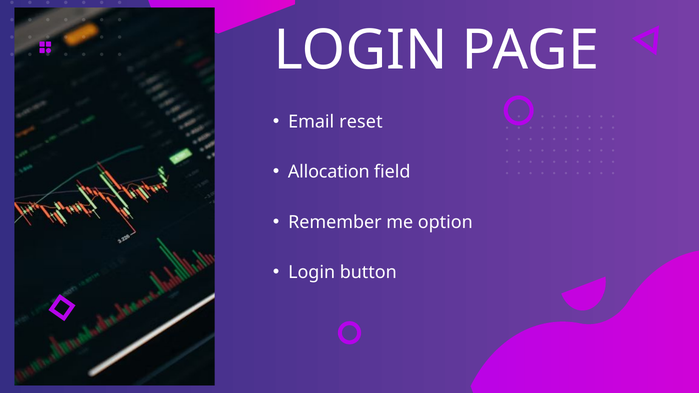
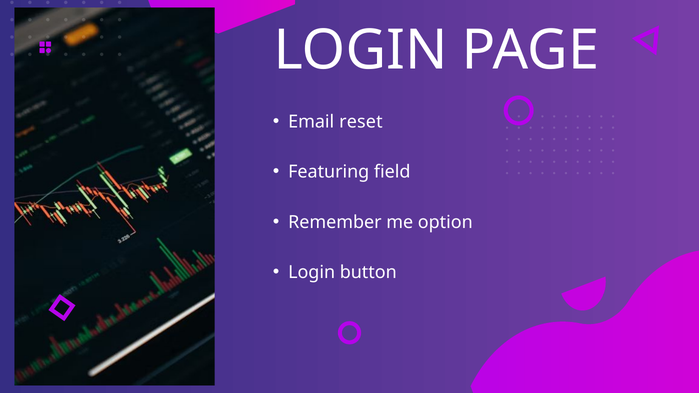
Allocation: Allocation -> Featuring (329, 172)
